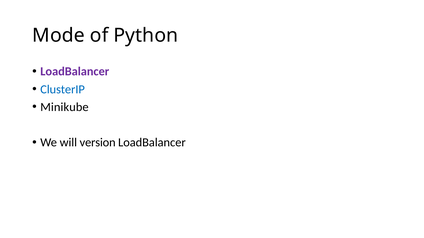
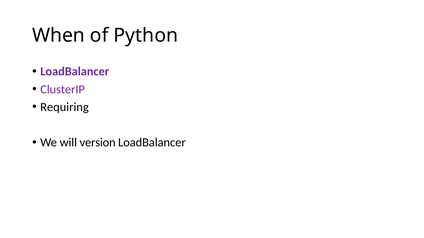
Mode: Mode -> When (59, 36)
ClusterIP colour: blue -> purple (63, 89)
Minikube: Minikube -> Requiring (65, 107)
